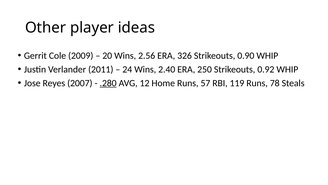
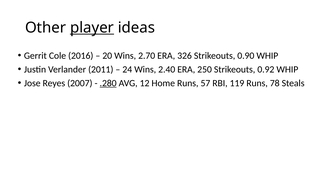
player underline: none -> present (92, 28)
2009: 2009 -> 2016 (81, 55)
2.56: 2.56 -> 2.70 (147, 55)
